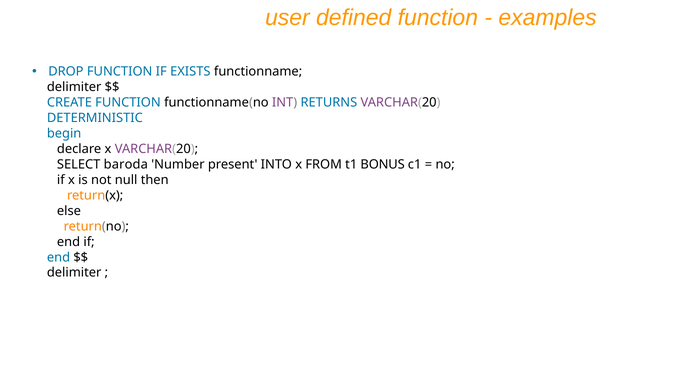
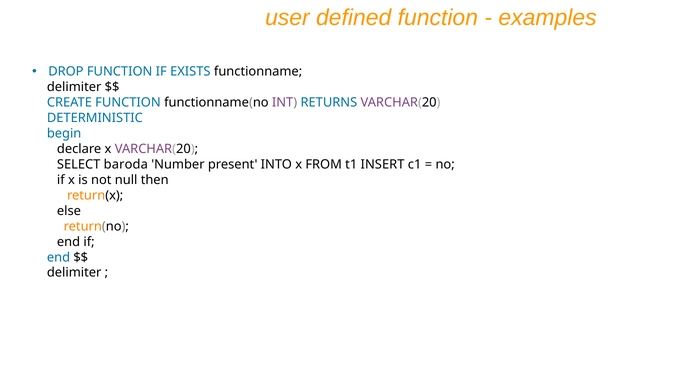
BONUS: BONUS -> INSERT (383, 164)
